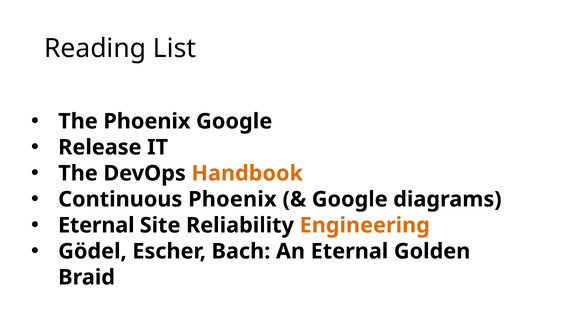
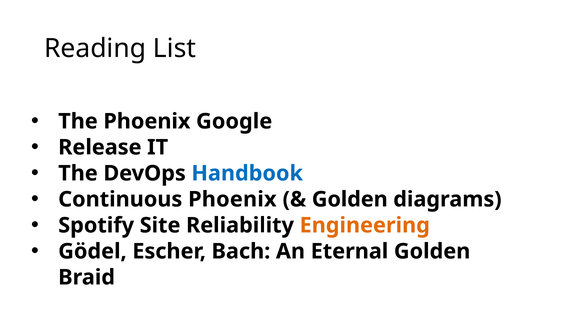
Handbook colour: orange -> blue (247, 173)
Google: Google -> Golden (350, 199)
Eternal: Eternal -> Spotify (96, 225)
